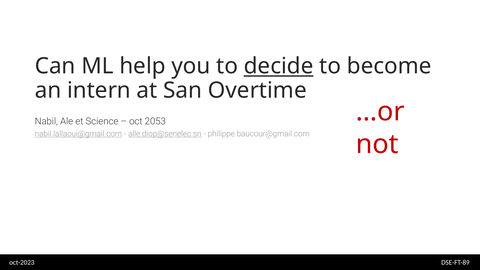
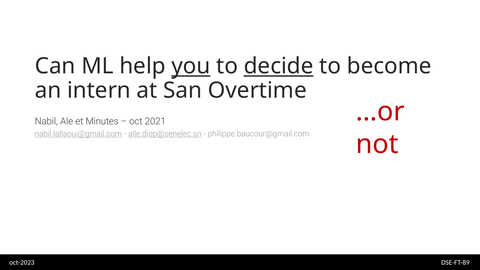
you underline: none -> present (191, 66)
Science: Science -> Minutes (102, 121)
2053: 2053 -> 2021 (155, 121)
